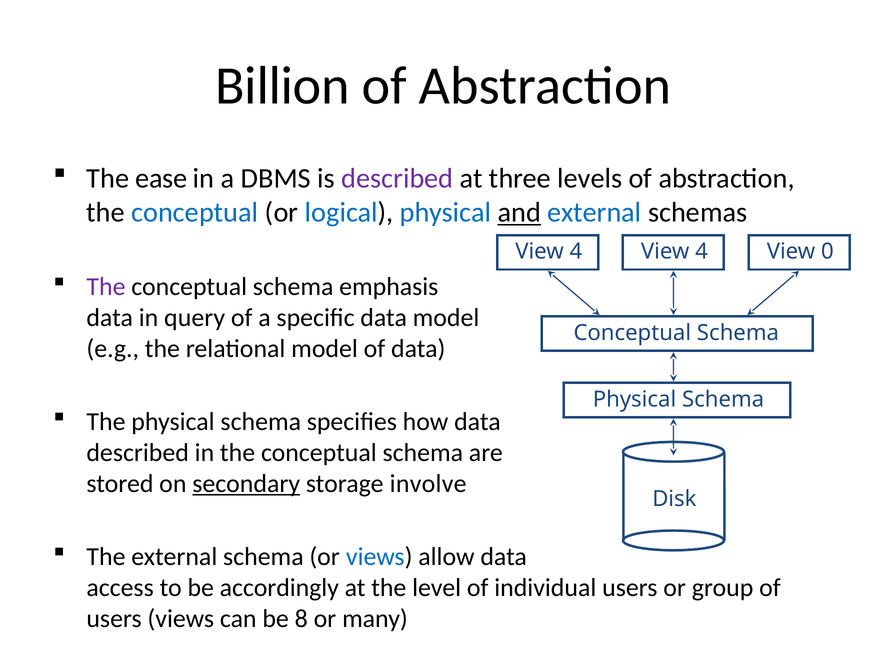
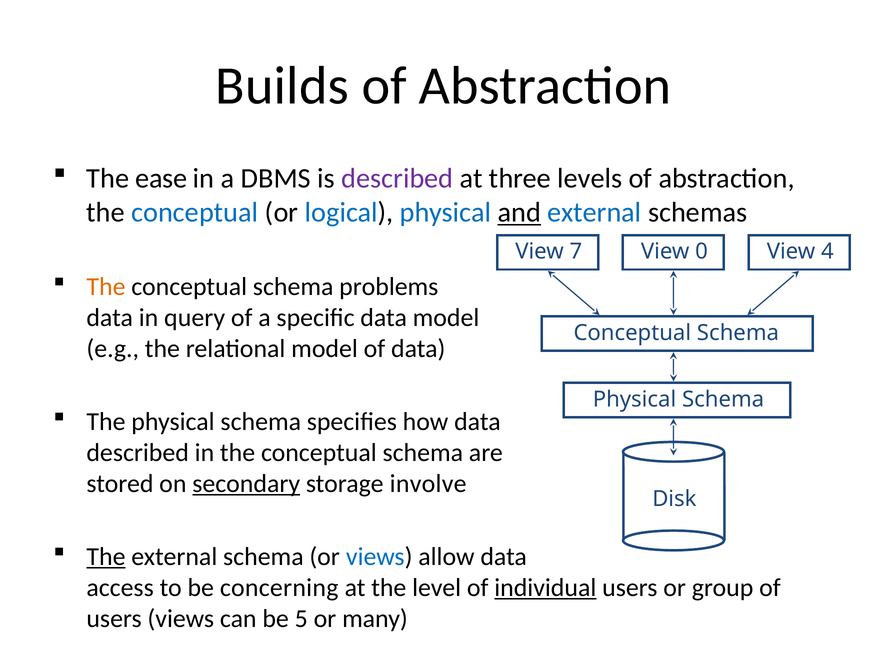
Billion: Billion -> Builds (282, 86)
4: 4 -> 7 (576, 252)
4: 4 -> 0 (702, 252)
0: 0 -> 4 (827, 252)
The colour: purple -> orange (106, 287)
emphasis: emphasis -> problems (389, 287)
The underline: none -> present (106, 557)
accordingly: accordingly -> concerning (279, 588)
individual underline: none -> present (545, 588)
8: 8 -> 5 (301, 619)
